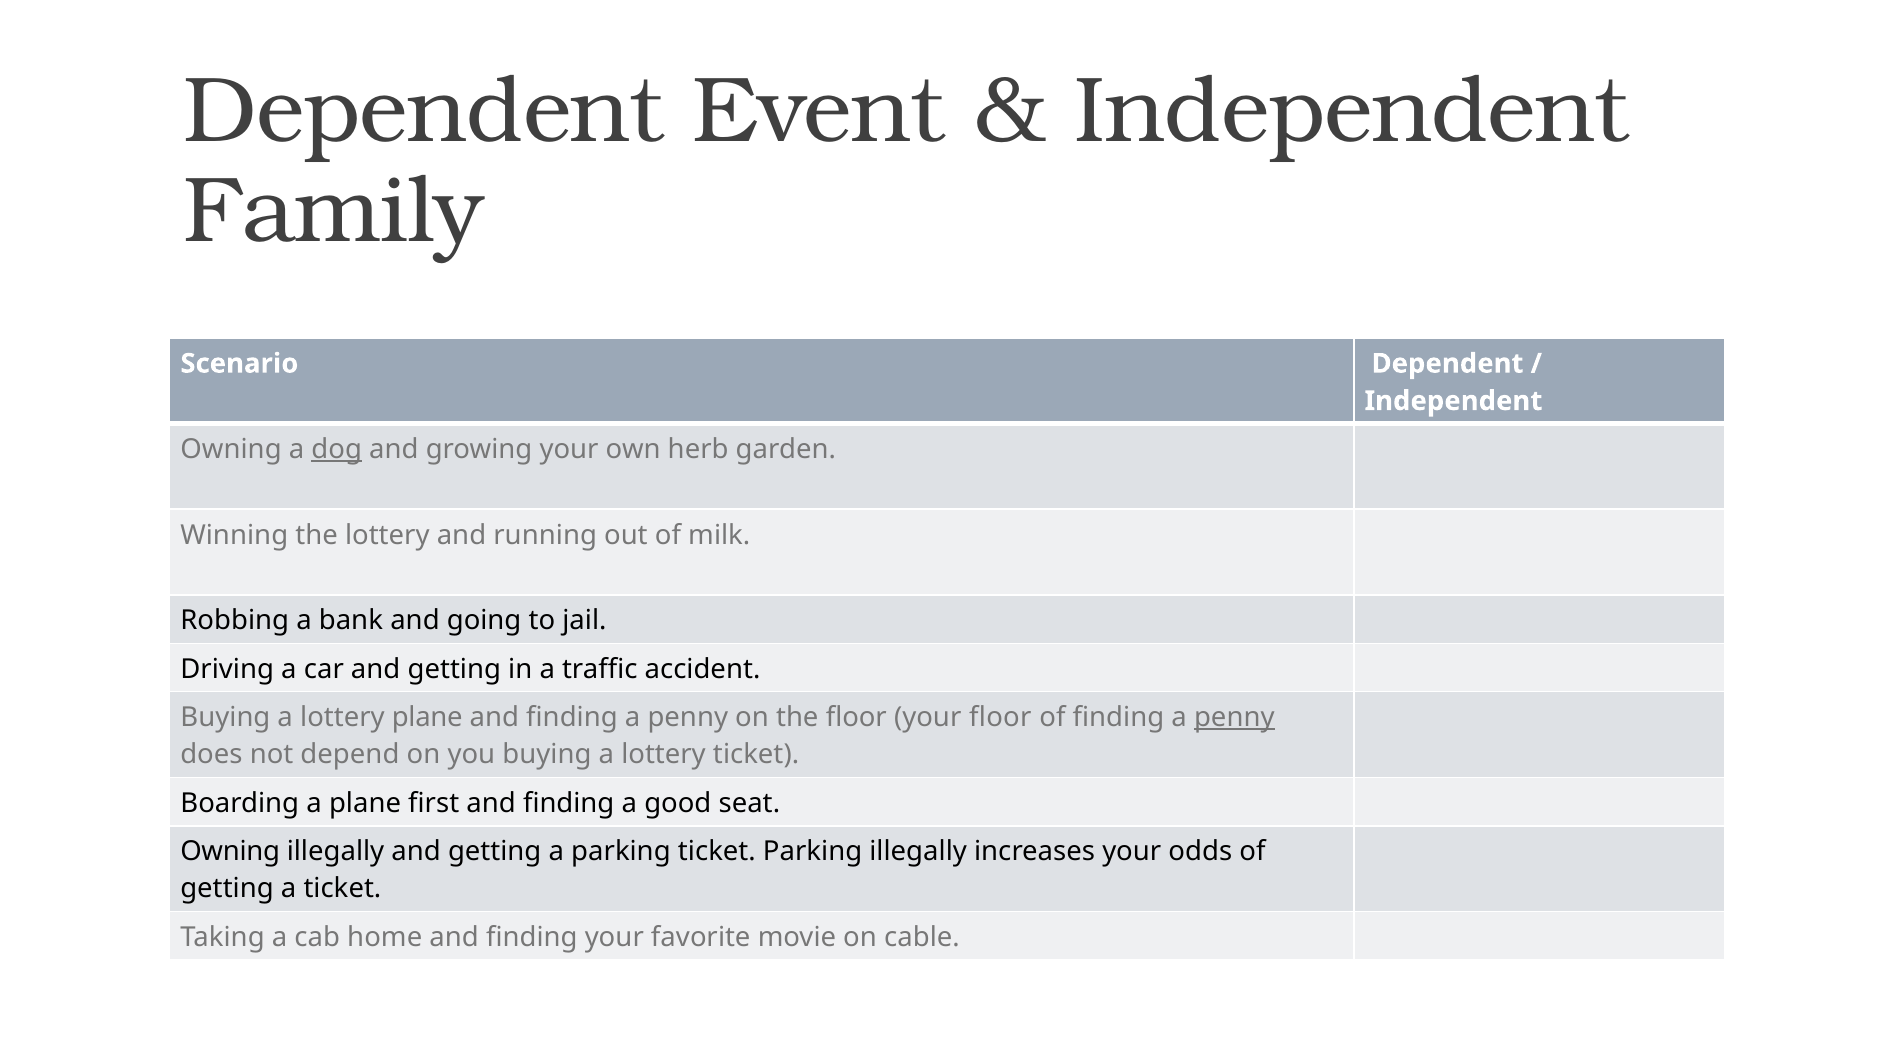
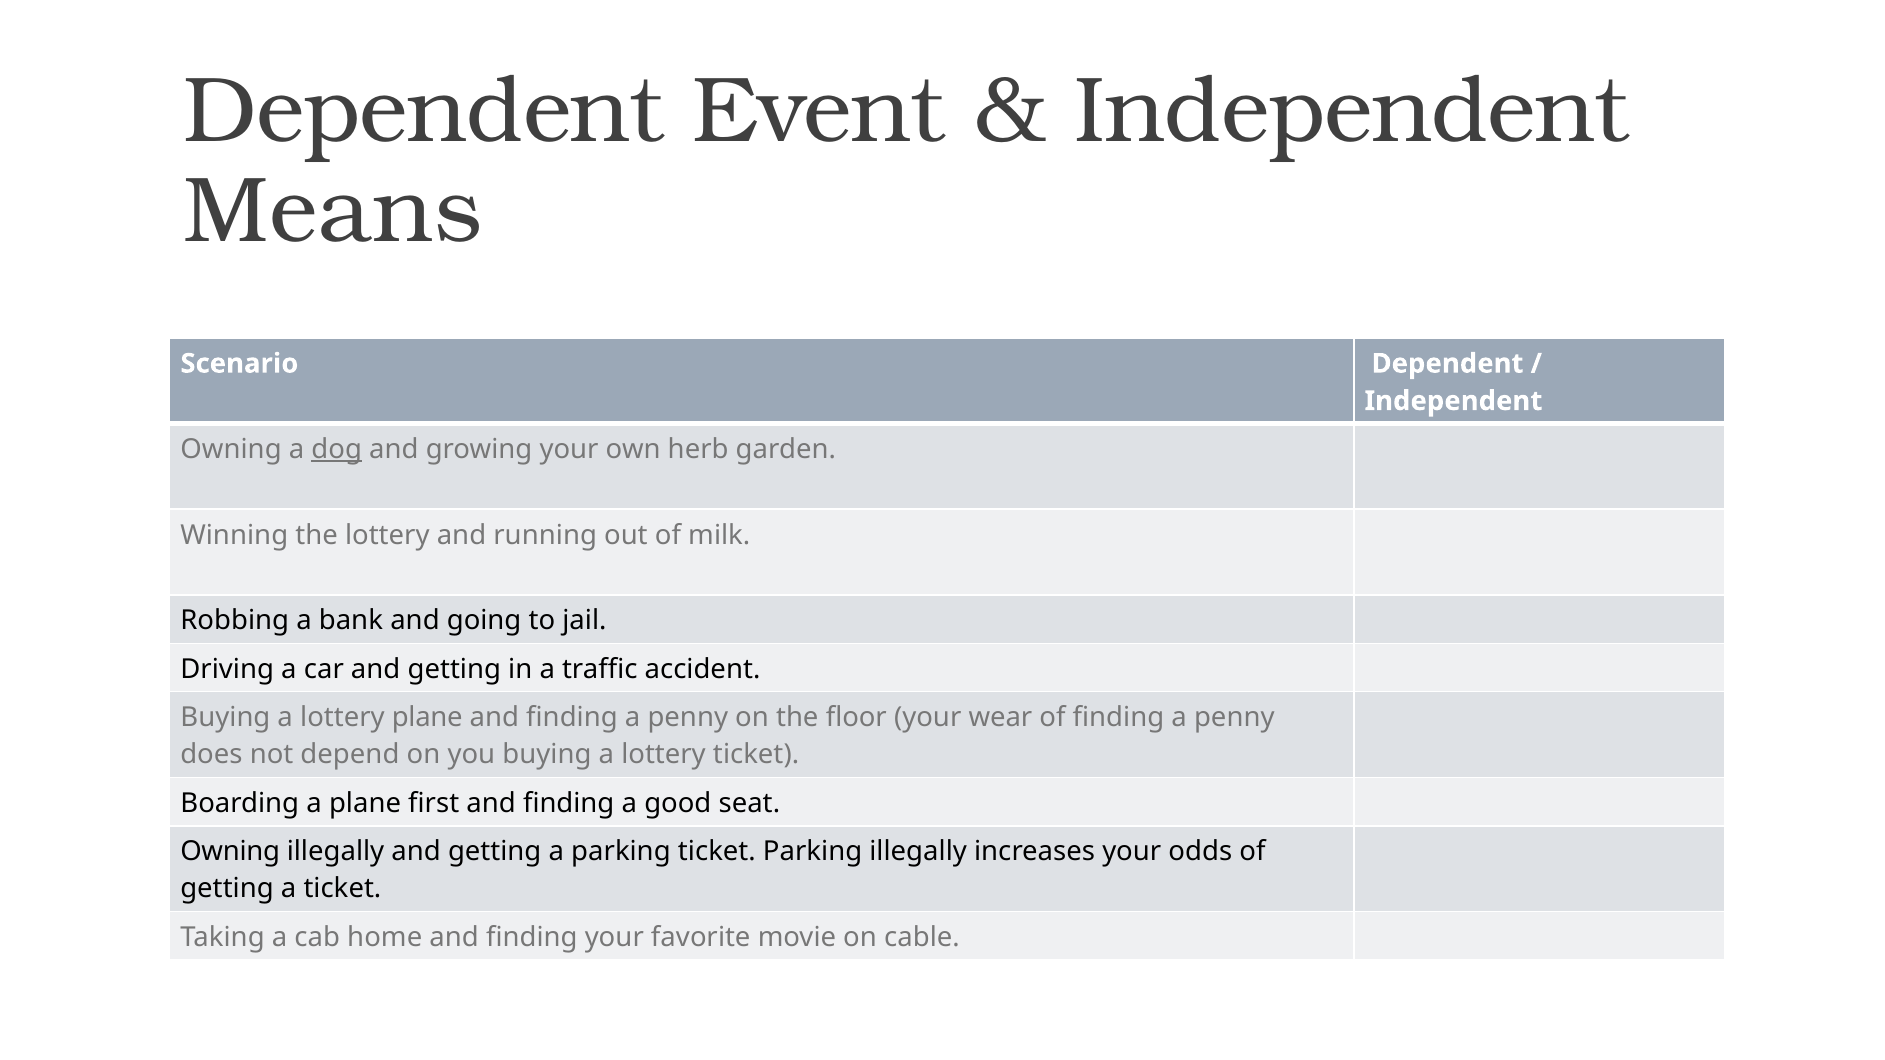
Family: Family -> Means (333, 211)
your floor: floor -> wear (1000, 718)
penny underline: present -> none (1234, 718)
